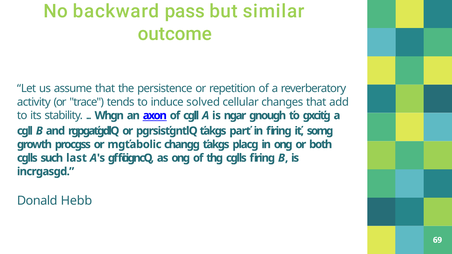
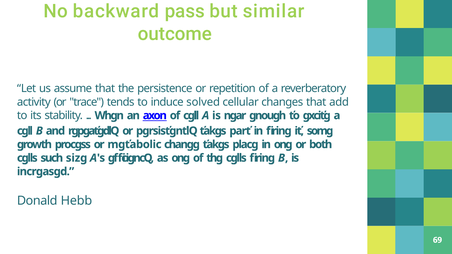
last: last -> sizg (77, 158)
